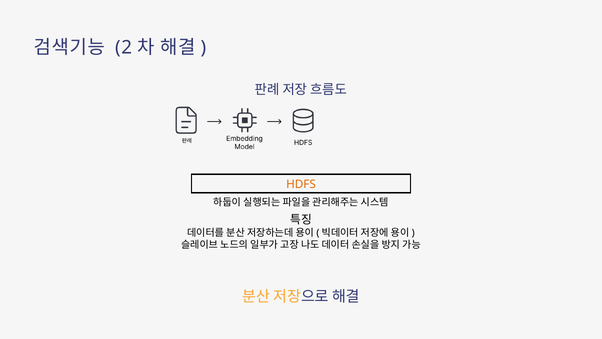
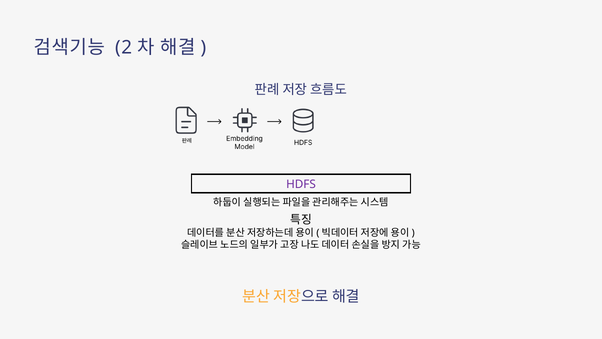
HDFS colour: orange -> purple (301, 184)
